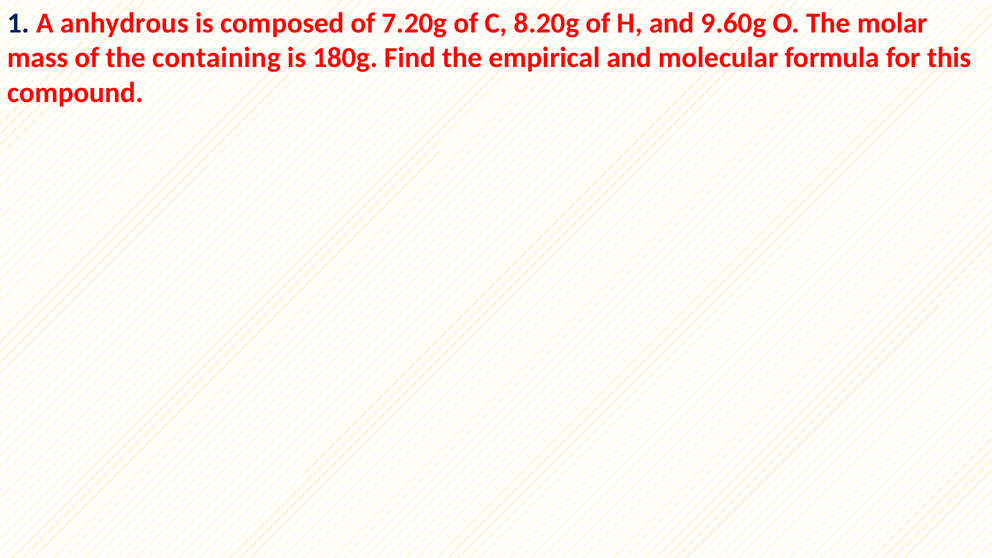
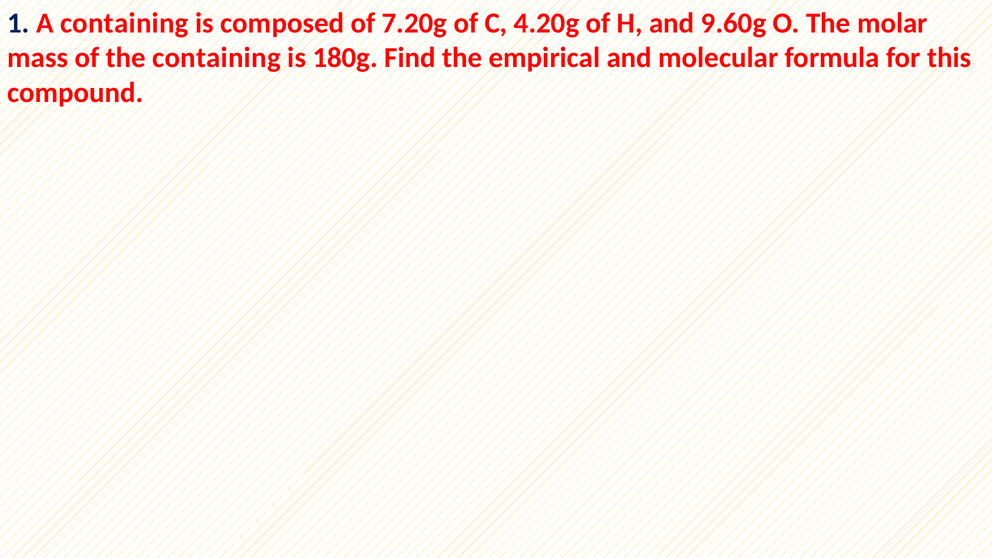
A anhydrous: anhydrous -> containing (124, 23)
8.20g: 8.20g -> 4.20g (547, 23)
